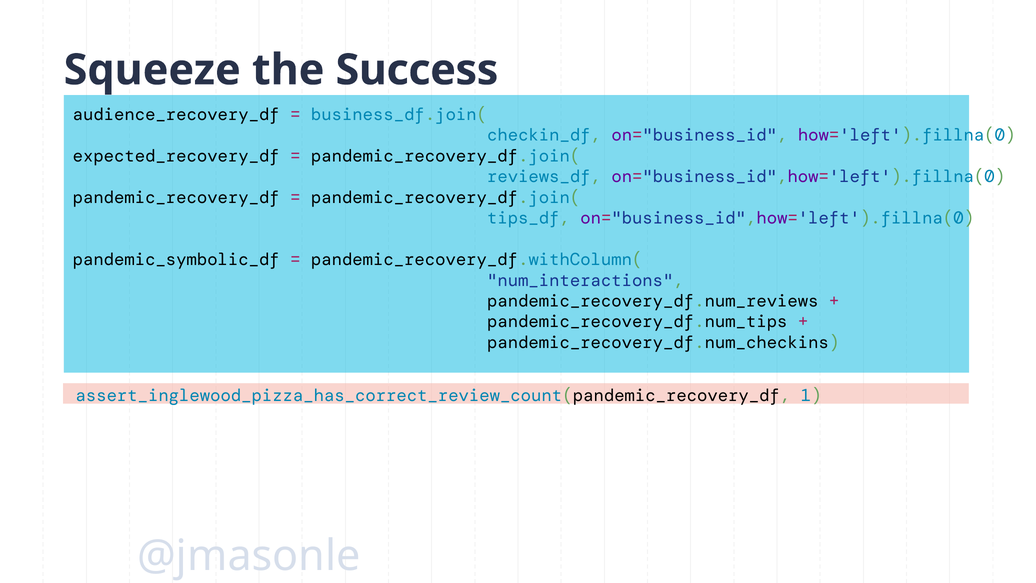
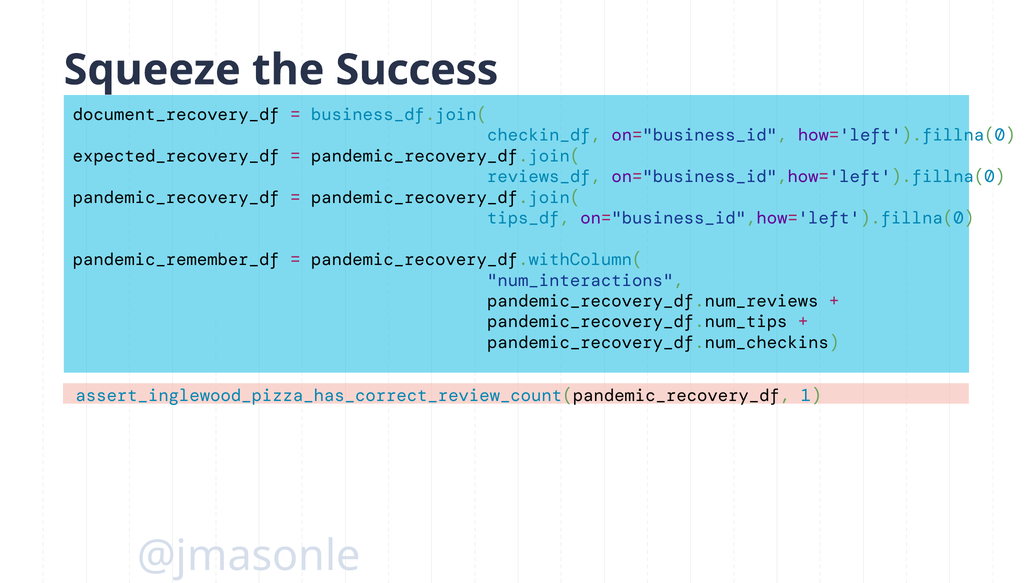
audience_recovery_df: audience_recovery_df -> document_recovery_df (176, 114)
pandemic_symbolic_df: pandemic_symbolic_df -> pandemic_remember_df (176, 260)
